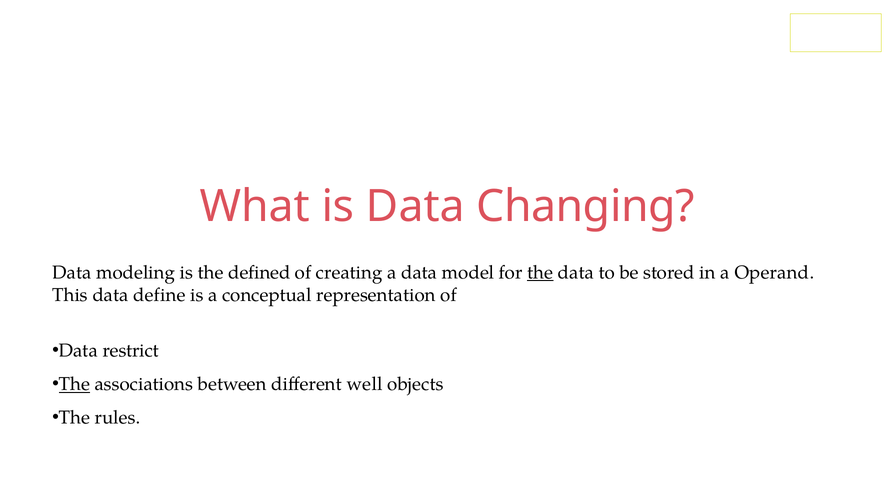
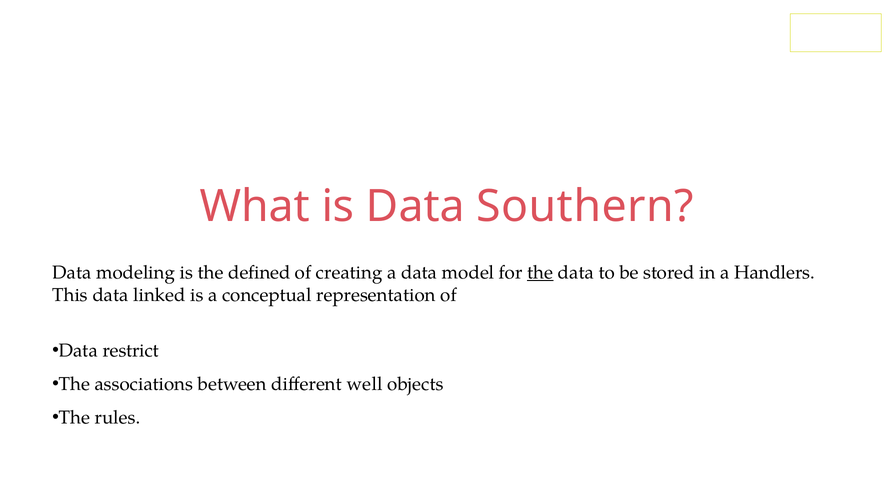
Changing: Changing -> Southern (585, 206)
Operand: Operand -> Handlers (775, 272)
define: define -> linked (159, 295)
The underline: present -> none (74, 384)
